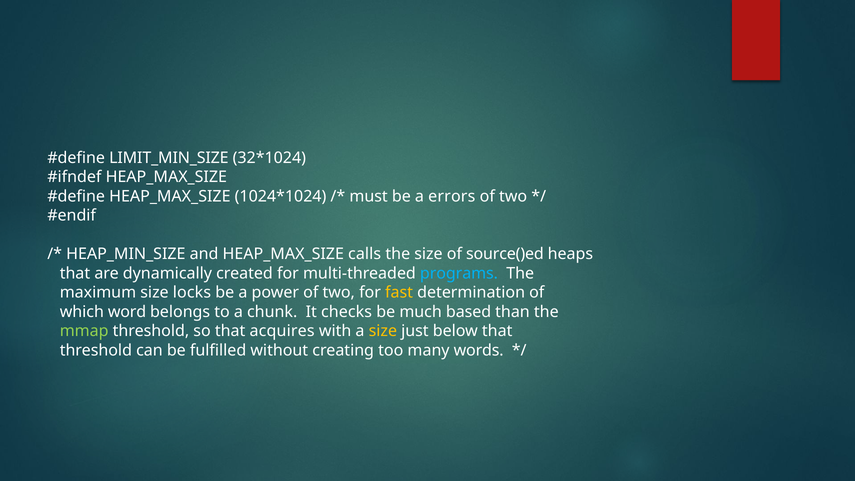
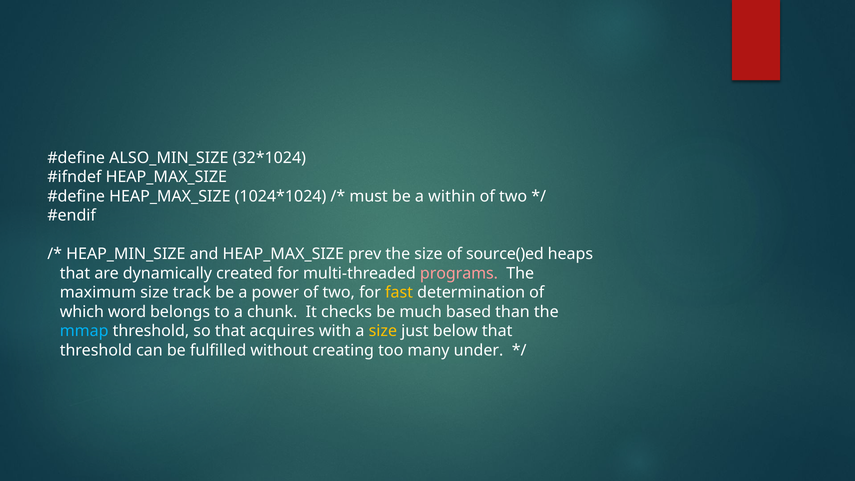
LIMIT_MIN_SIZE: LIMIT_MIN_SIZE -> ALSO_MIN_SIZE (169, 158)
errors: errors -> within (452, 196)
calls: calls -> prev (365, 254)
programs colour: light blue -> pink (459, 273)
locks: locks -> track (192, 292)
mmap colour: light green -> light blue (84, 331)
words: words -> under (479, 350)
